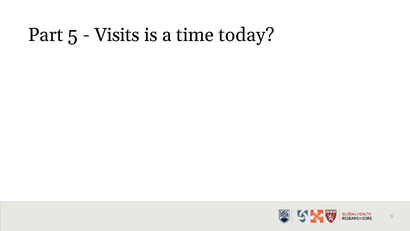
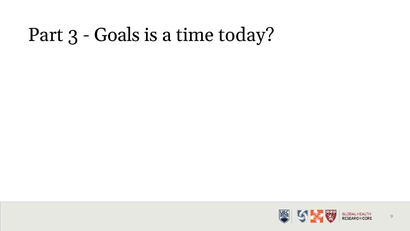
5: 5 -> 3 (73, 35)
Visits: Visits -> Goals (117, 35)
